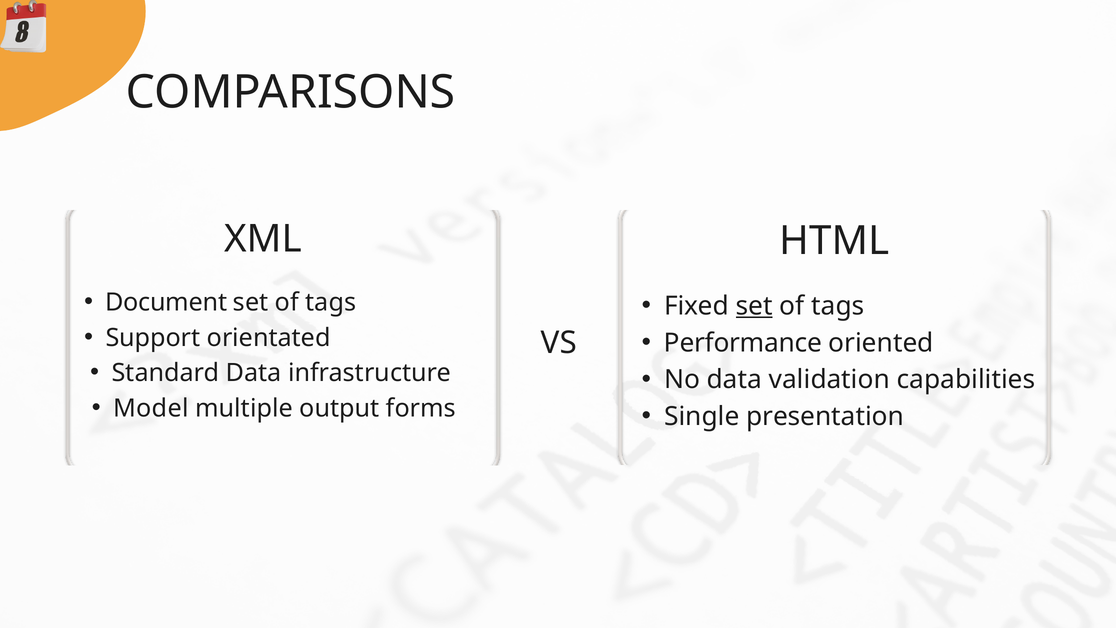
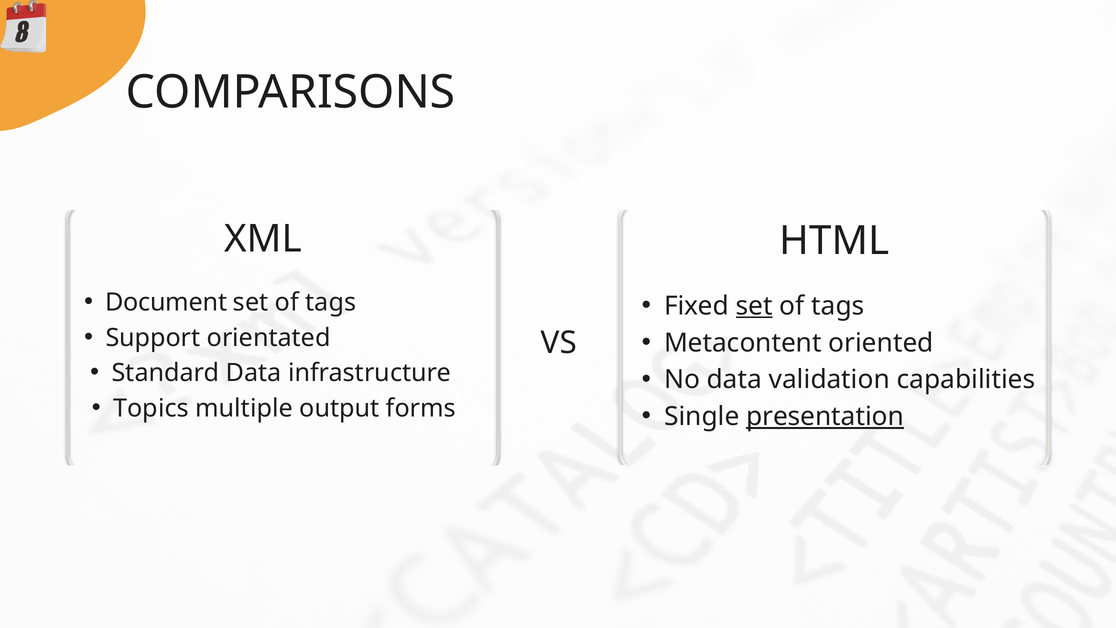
Performance: Performance -> Metacontent (743, 343)
Model: Model -> Topics (151, 408)
presentation underline: none -> present (825, 417)
